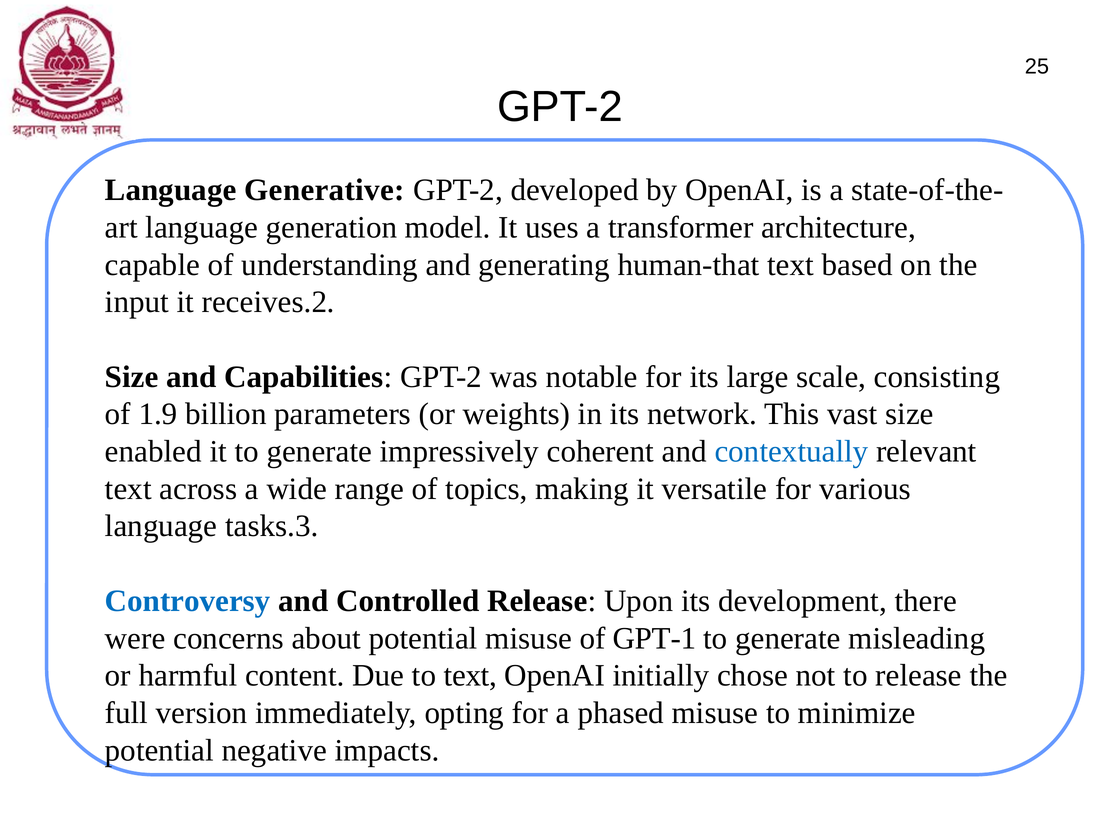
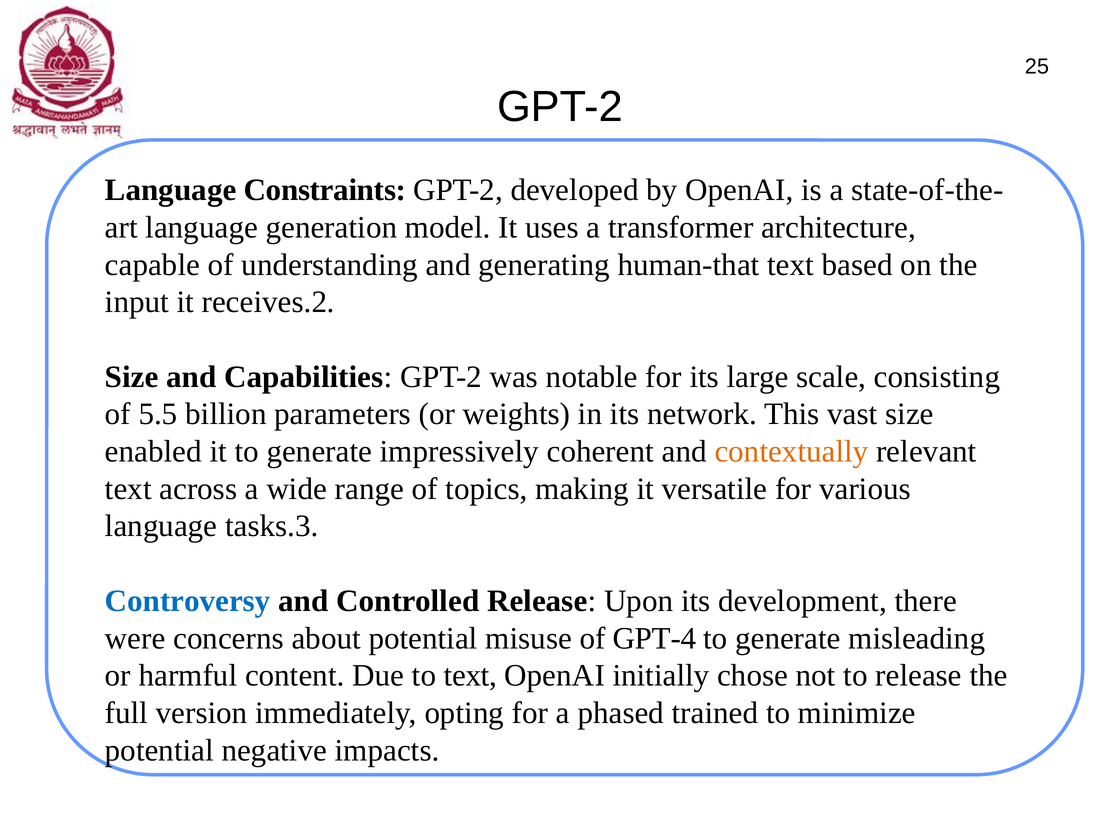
Generative: Generative -> Constraints (325, 190)
1.9: 1.9 -> 5.5 (158, 414)
contextually colour: blue -> orange (792, 452)
GPT-1: GPT-1 -> GPT-4 (654, 638)
phased misuse: misuse -> trained (715, 713)
